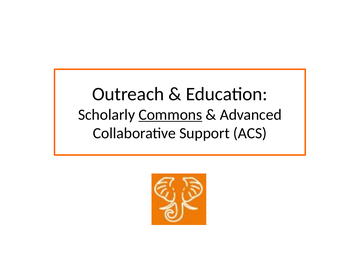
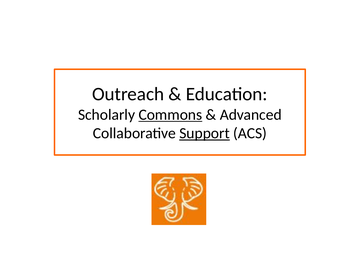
Support underline: none -> present (205, 133)
